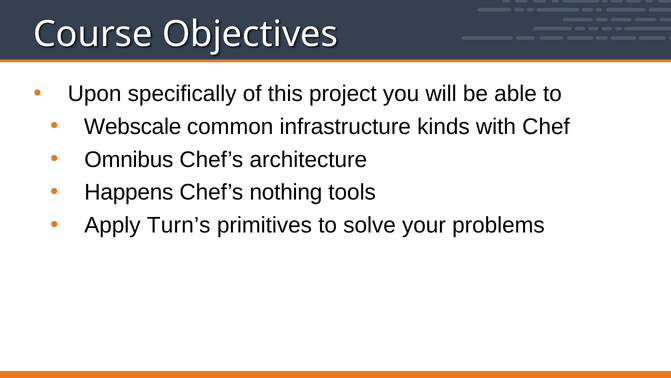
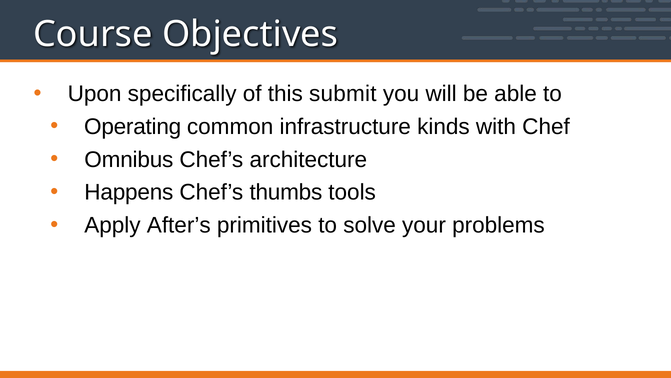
project: project -> submit (343, 94)
Webscale: Webscale -> Operating (133, 127)
nothing: nothing -> thumbs (286, 192)
Turn’s: Turn’s -> After’s (179, 225)
